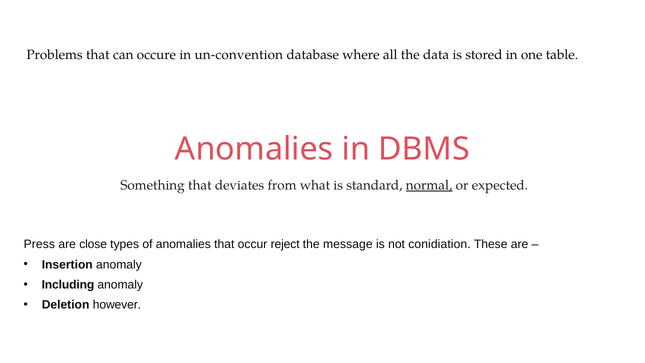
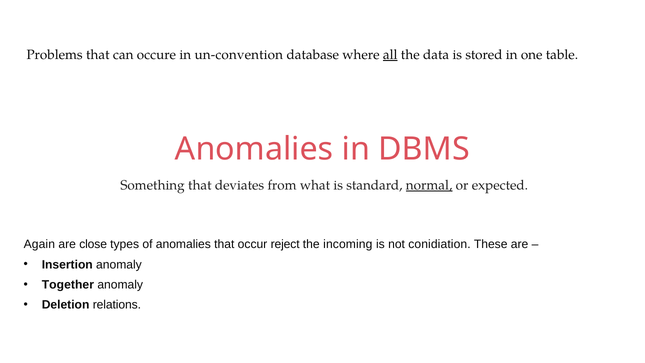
all underline: none -> present (390, 55)
Press: Press -> Again (39, 244)
message: message -> incoming (348, 244)
Including: Including -> Together (68, 285)
however: however -> relations (117, 305)
